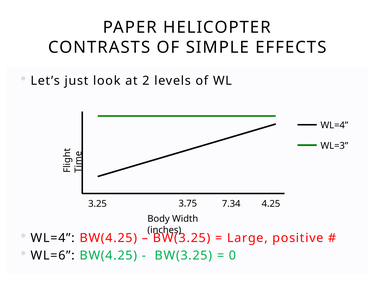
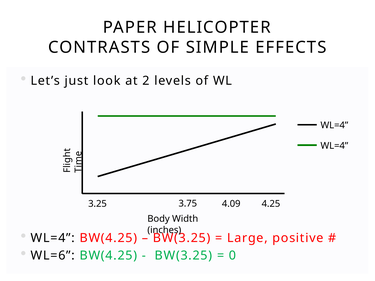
WL=3: WL=3 -> WL=4 (334, 146)
7.34: 7.34 -> 4.09 (231, 204)
